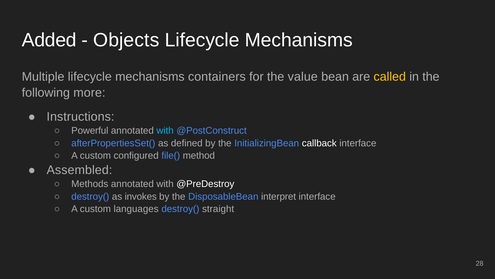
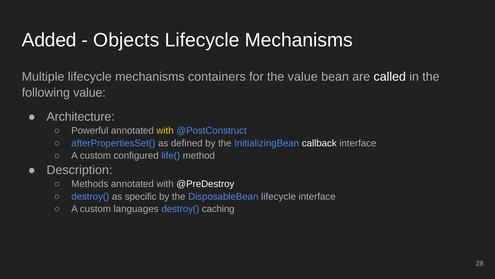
called colour: yellow -> white (390, 77)
following more: more -> value (90, 92)
Instructions: Instructions -> Architecture (81, 117)
with colour: light blue -> yellow (165, 131)
file(: file( -> life( (171, 155)
Assembled: Assembled -> Description (80, 170)
invokes: invokes -> specific (141, 196)
DisposableBean interpret: interpret -> lifecycle (279, 196)
straight: straight -> caching (218, 209)
